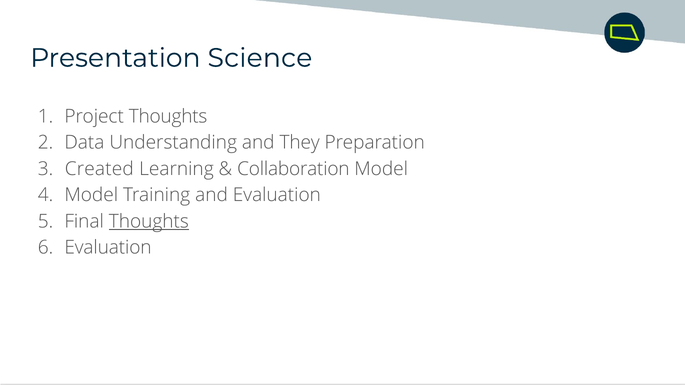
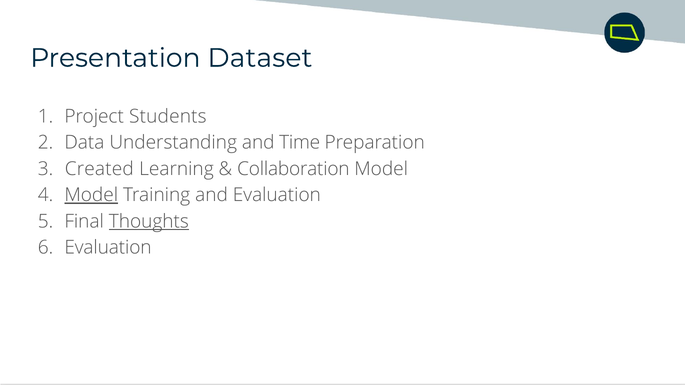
Science: Science -> Dataset (260, 58)
Project Thoughts: Thoughts -> Students (168, 116)
They: They -> Time (300, 143)
Model underline: none -> present (91, 195)
